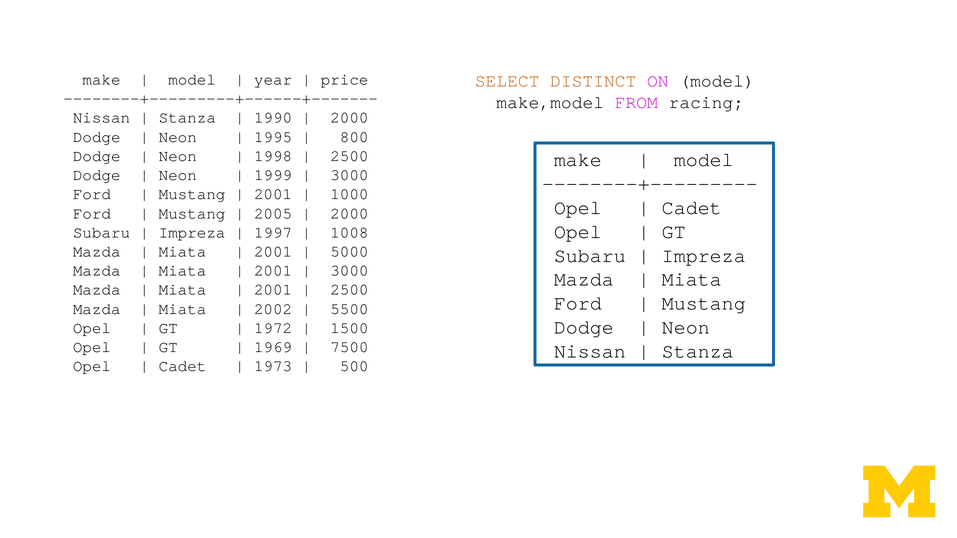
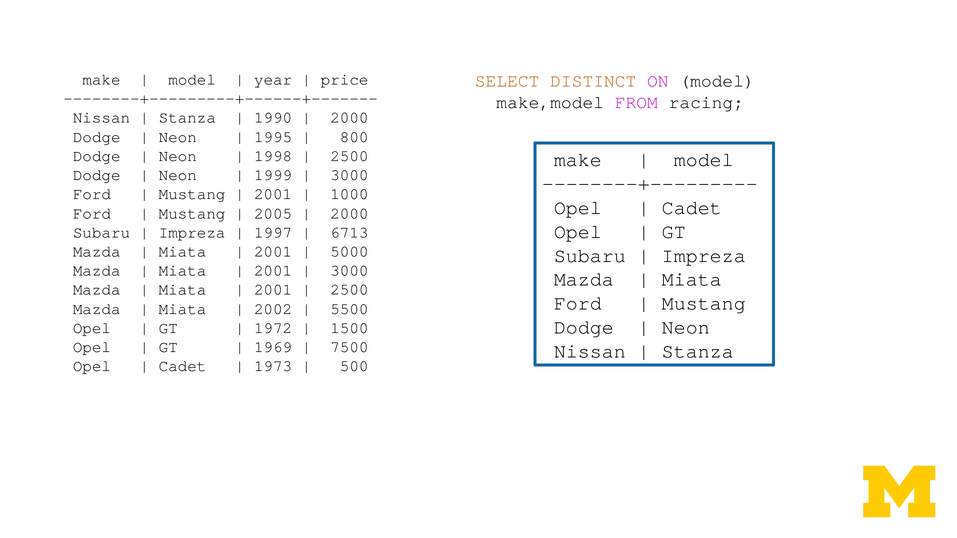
1008: 1008 -> 6713 (349, 233)
